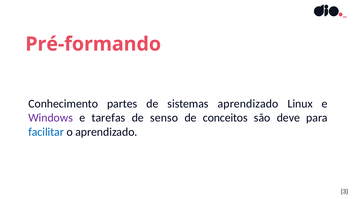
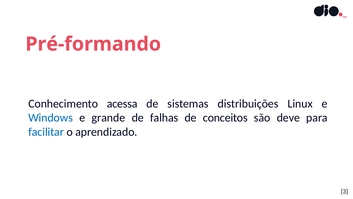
partes: partes -> acessa (122, 103)
sistemas aprendizado: aprendizado -> distribuições (248, 103)
Windows colour: purple -> blue (51, 118)
tarefas: tarefas -> grande (108, 118)
senso: senso -> falhas (164, 118)
